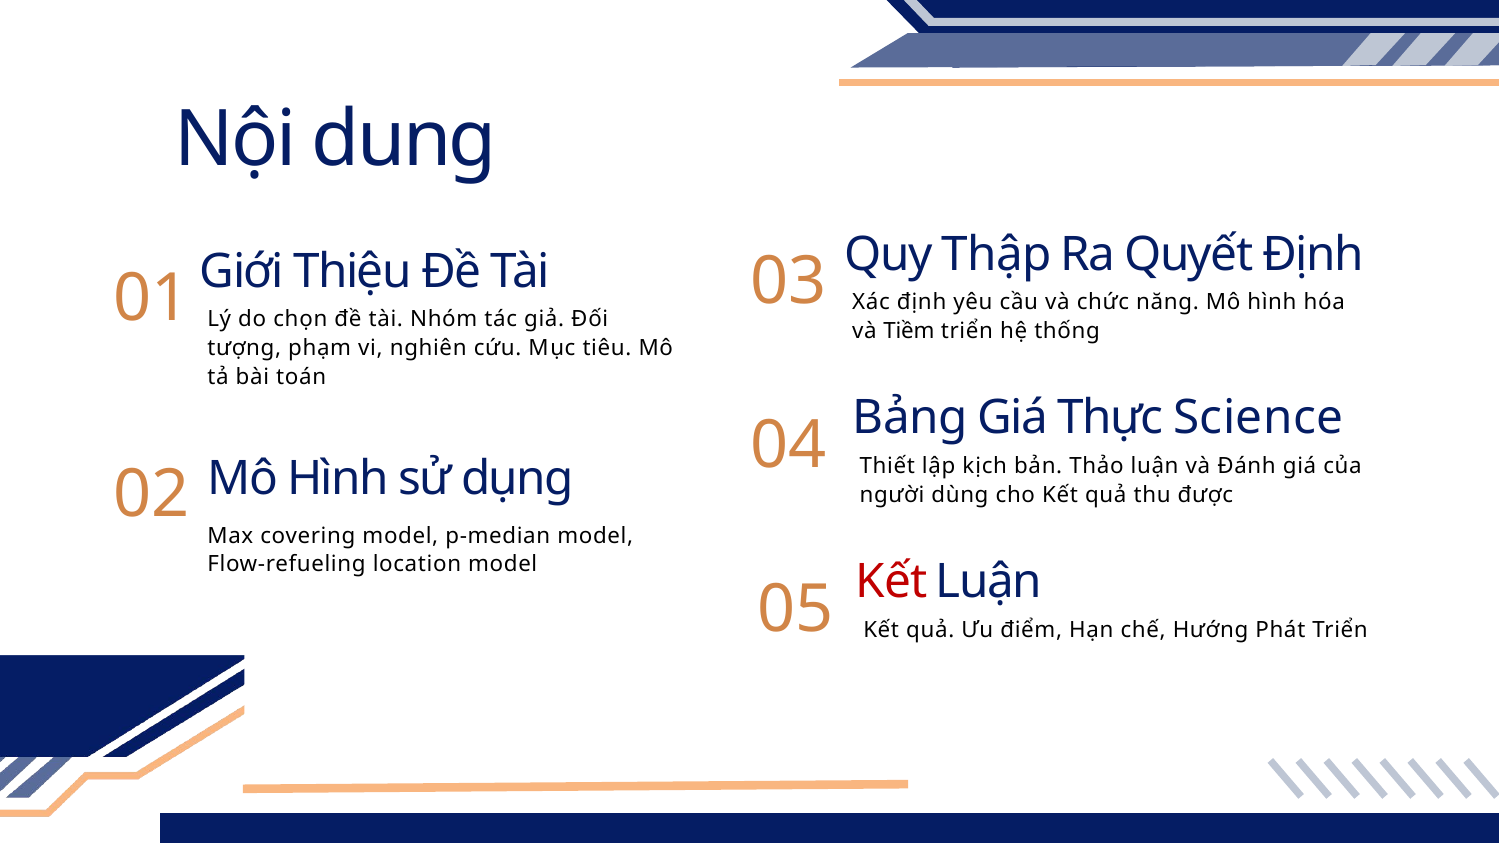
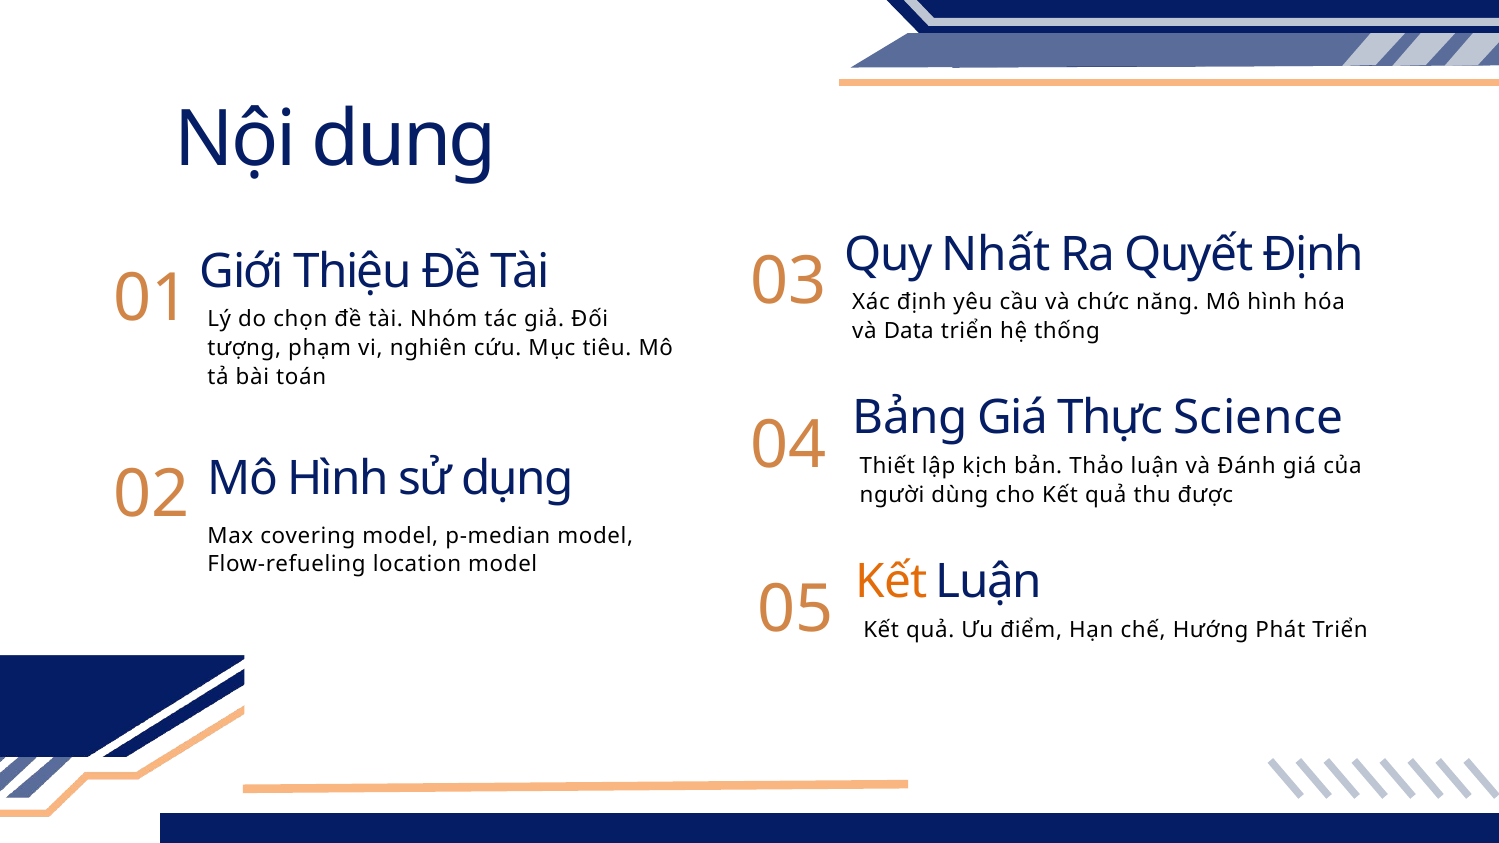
Thập: Thập -> Nhất (996, 255)
Tiềm: Tiềm -> Data (909, 331)
Kết colour: red -> orange (891, 582)
